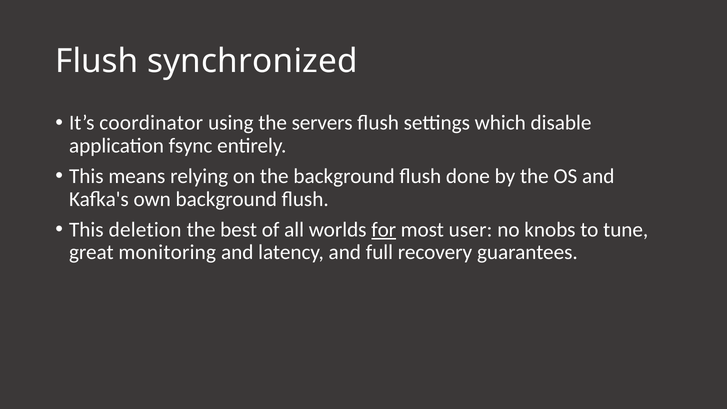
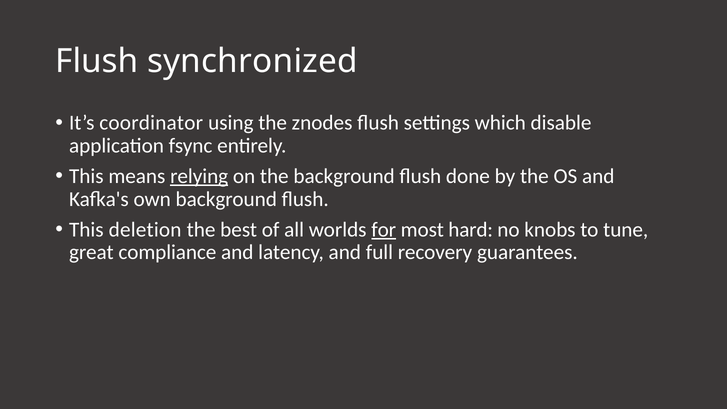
servers: servers -> znodes (322, 123)
relying underline: none -> present (199, 176)
user: user -> hard (471, 229)
monitoring: monitoring -> compliance (167, 252)
